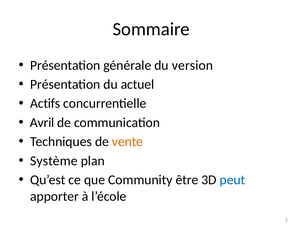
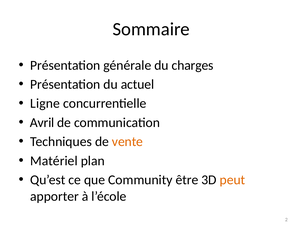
version: version -> charges (193, 65)
Actifs: Actifs -> Ligne (45, 103)
Système: Système -> Matériel (54, 160)
peut colour: blue -> orange (232, 180)
